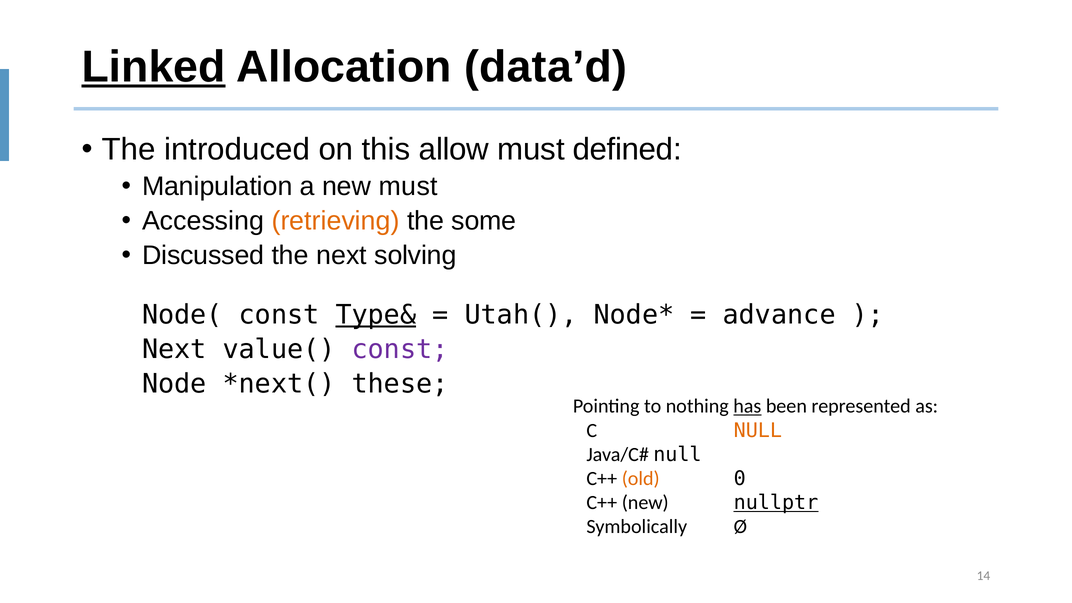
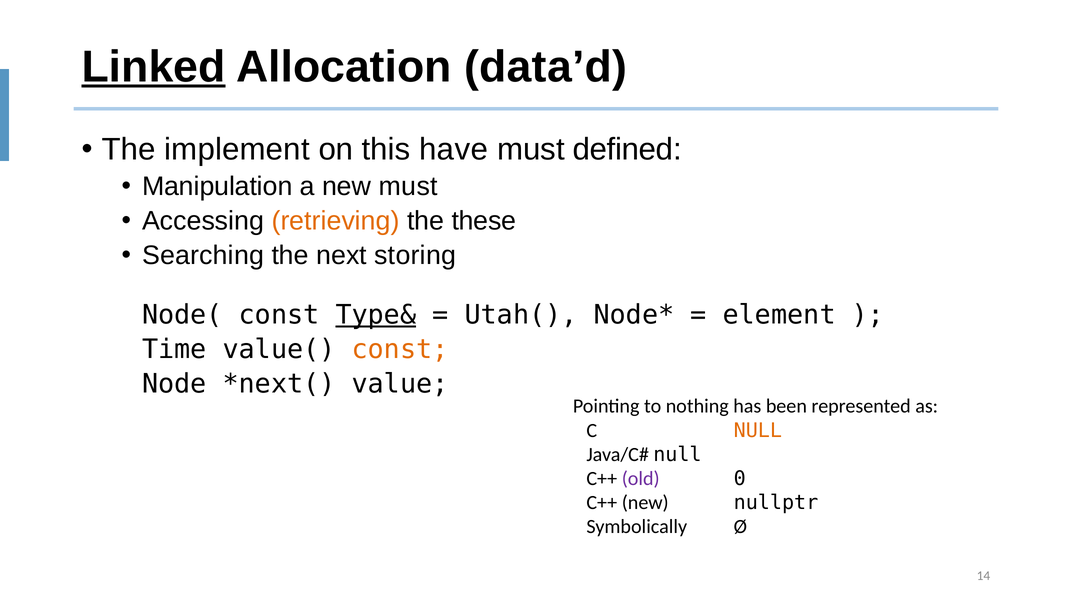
introduced: introduced -> implement (237, 150)
allow: allow -> have (454, 150)
some: some -> these (484, 221)
Discussed: Discussed -> Searching (203, 256)
solving: solving -> storing (415, 256)
advance: advance -> element (779, 315)
Next: Next -> Time (174, 349)
const colour: purple -> orange (400, 349)
these: these -> value (400, 384)
has underline: present -> none (747, 406)
old colour: orange -> purple (641, 479)
nullptr underline: present -> none (776, 503)
